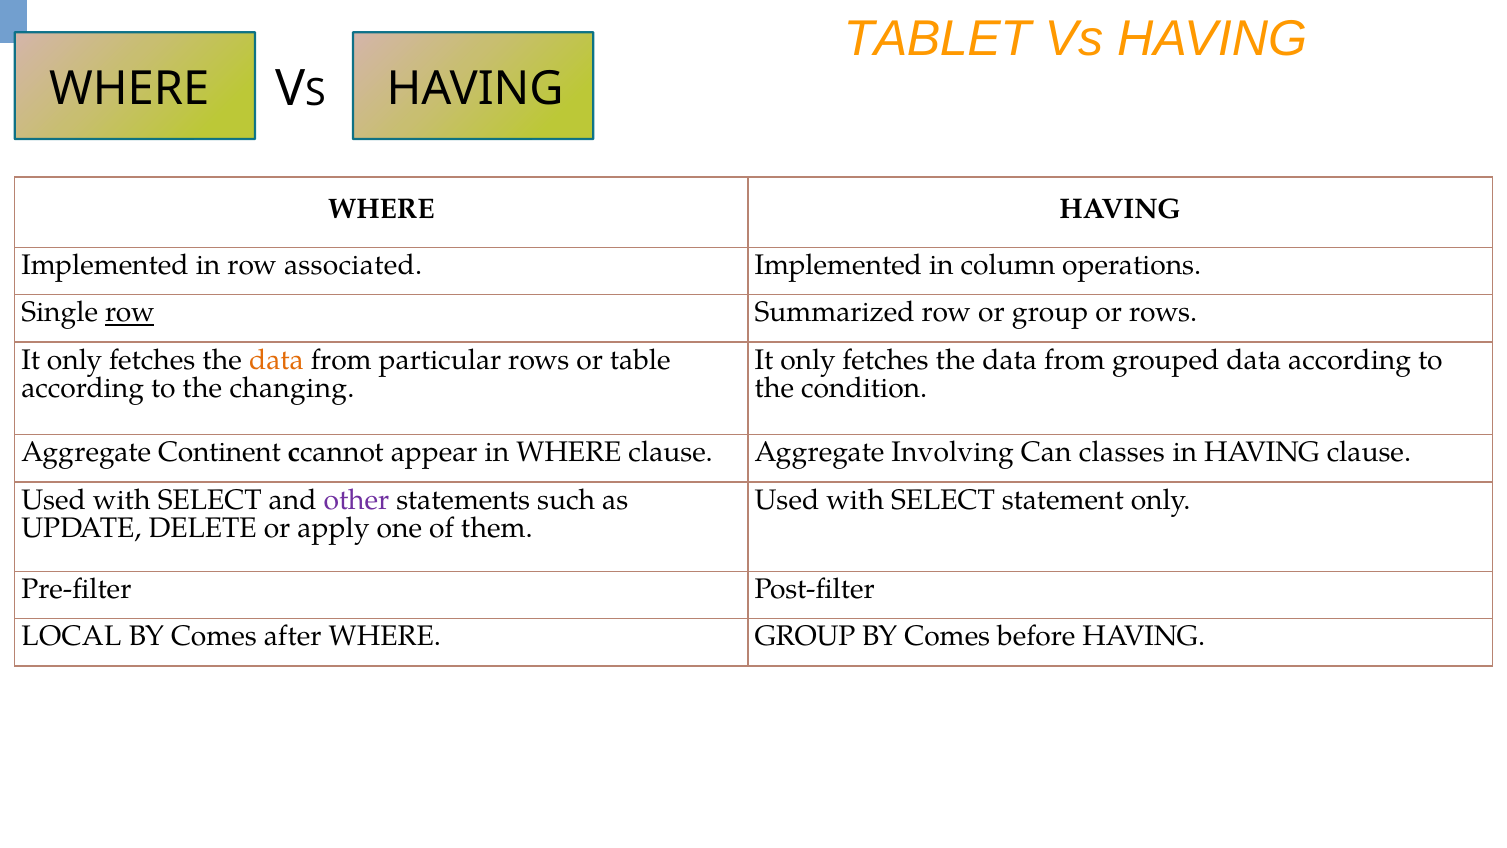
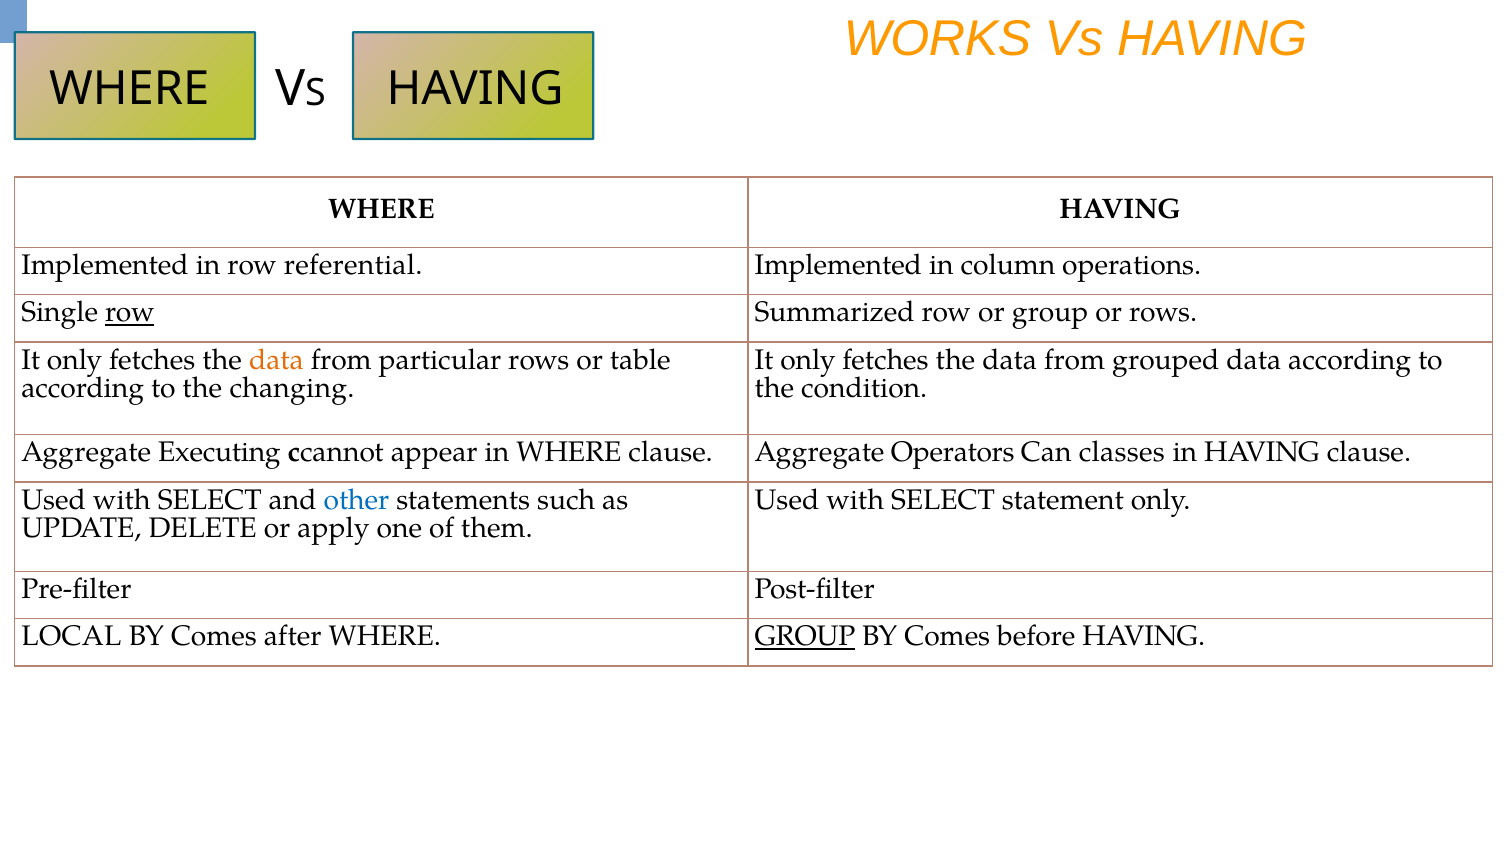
TABLET: TABLET -> WORKS (937, 39)
associated: associated -> referential (353, 265)
Continent: Continent -> Executing (219, 452)
Involving: Involving -> Operators (953, 452)
other colour: purple -> blue (356, 500)
GROUP underline: none -> present (805, 636)
